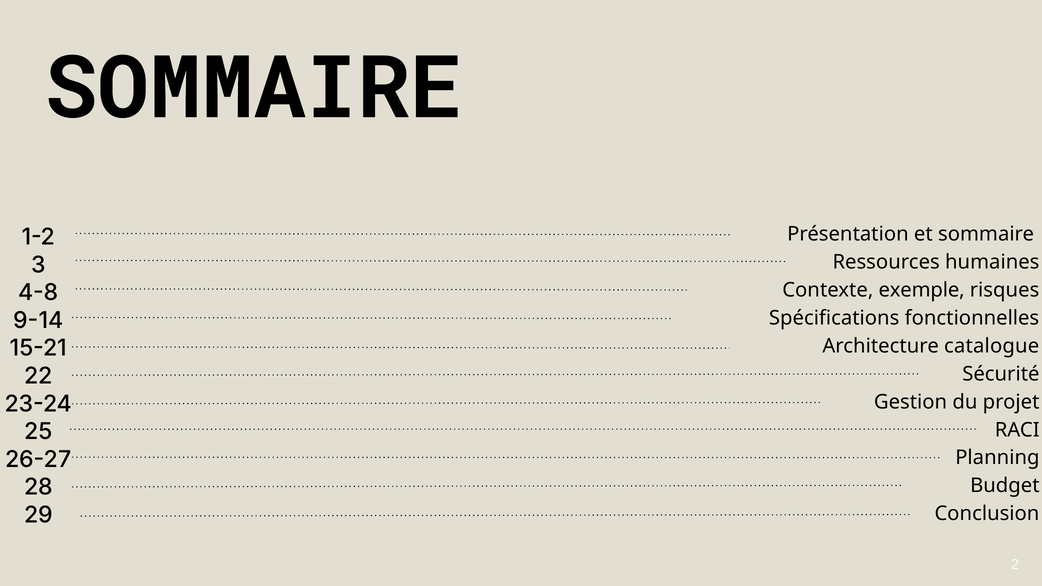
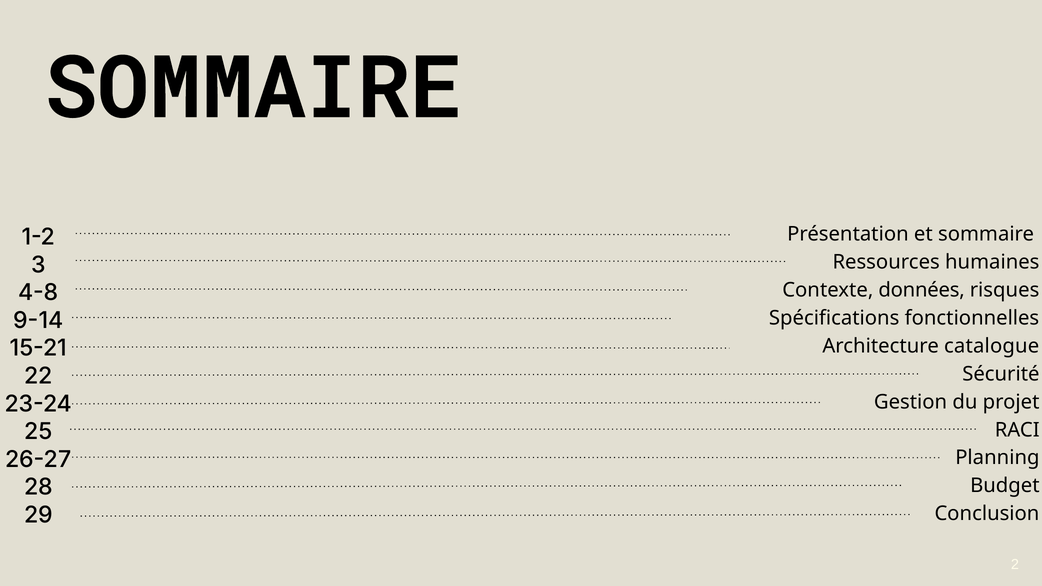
exemple: exemple -> données (922, 290)
